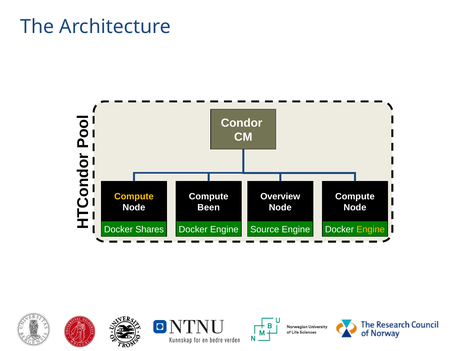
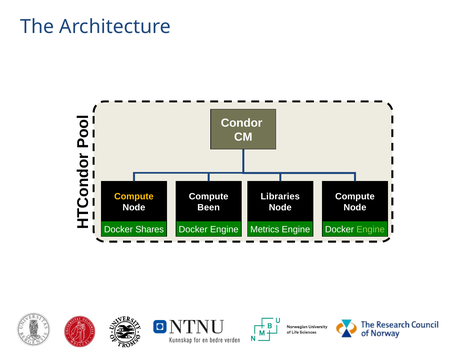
Overview: Overview -> Libraries (280, 196)
Source: Source -> Metrics (265, 230)
Engine colour: yellow -> light green (371, 230)
